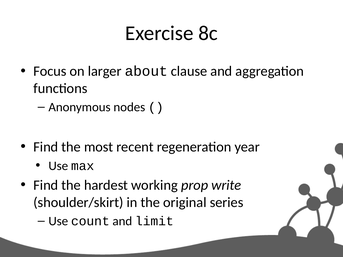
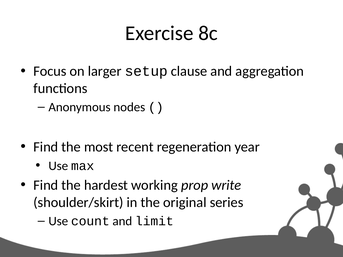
about: about -> setup (146, 71)
